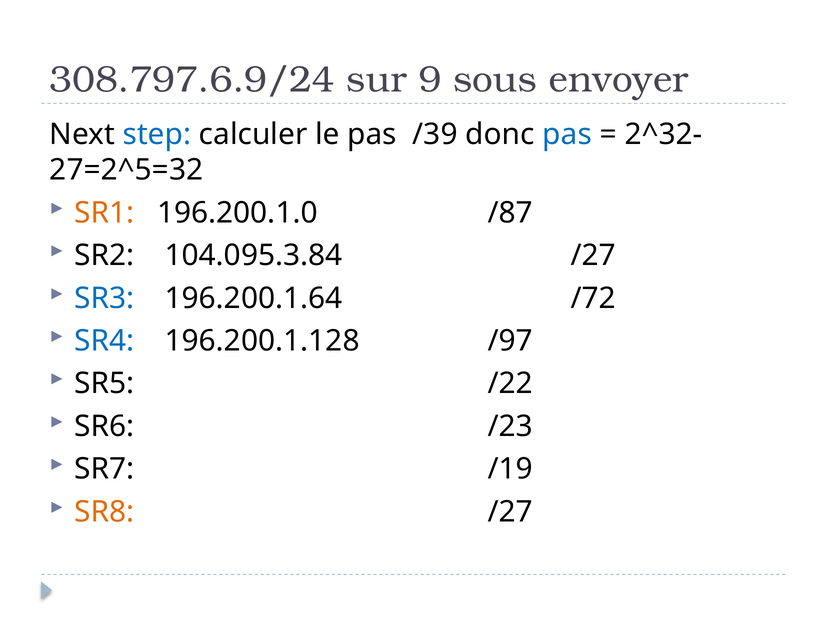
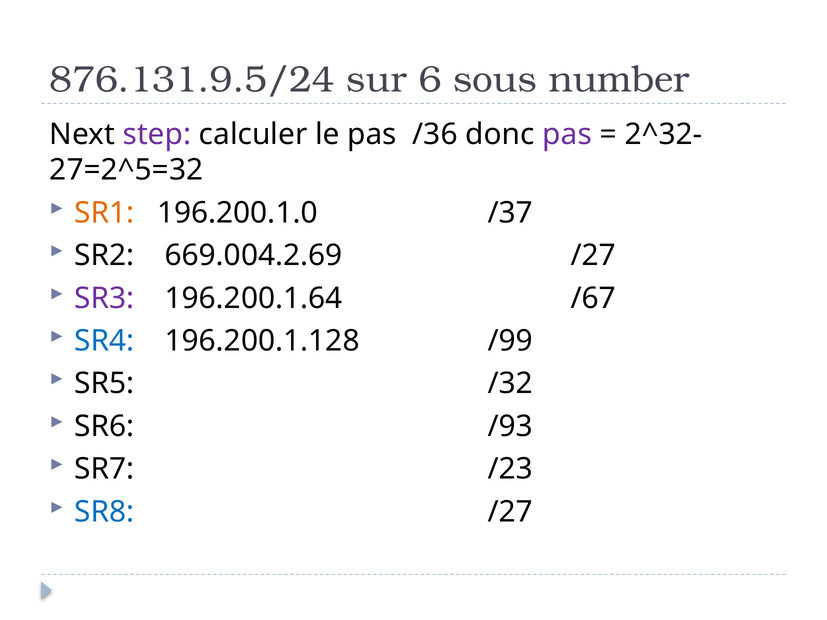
308.797.6.9/24: 308.797.6.9/24 -> 876.131.9.5/24 (192, 80)
9: 9 -> 6 (430, 80)
envoyer: envoyer -> number (619, 80)
step colour: blue -> purple (157, 134)
/39: /39 -> /36 (435, 134)
pas colour: blue -> purple (567, 134)
/87: /87 -> /37 (510, 213)
104.095.3.84: 104.095.3.84 -> 669.004.2.69 (254, 256)
SR3 colour: blue -> purple (104, 298)
/72: /72 -> /67 (593, 298)
/97: /97 -> /99 (510, 341)
/22: /22 -> /32 (510, 384)
/23: /23 -> /93 (510, 426)
/19: /19 -> /23 (510, 469)
SR8 colour: orange -> blue (104, 512)
